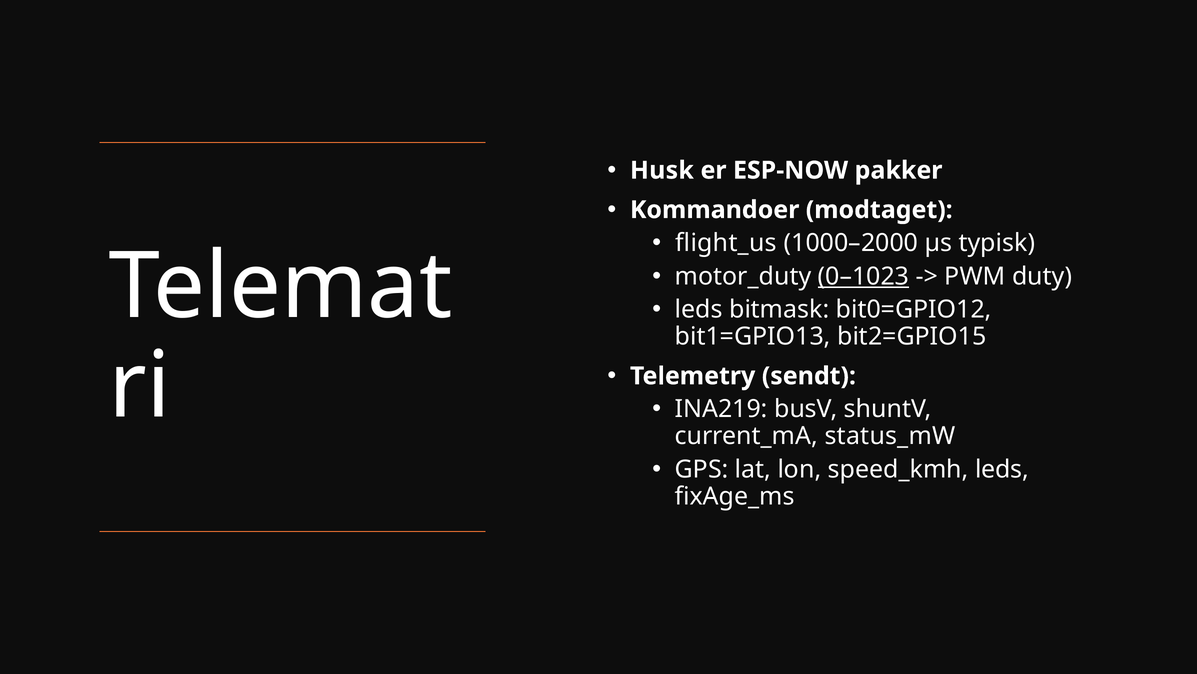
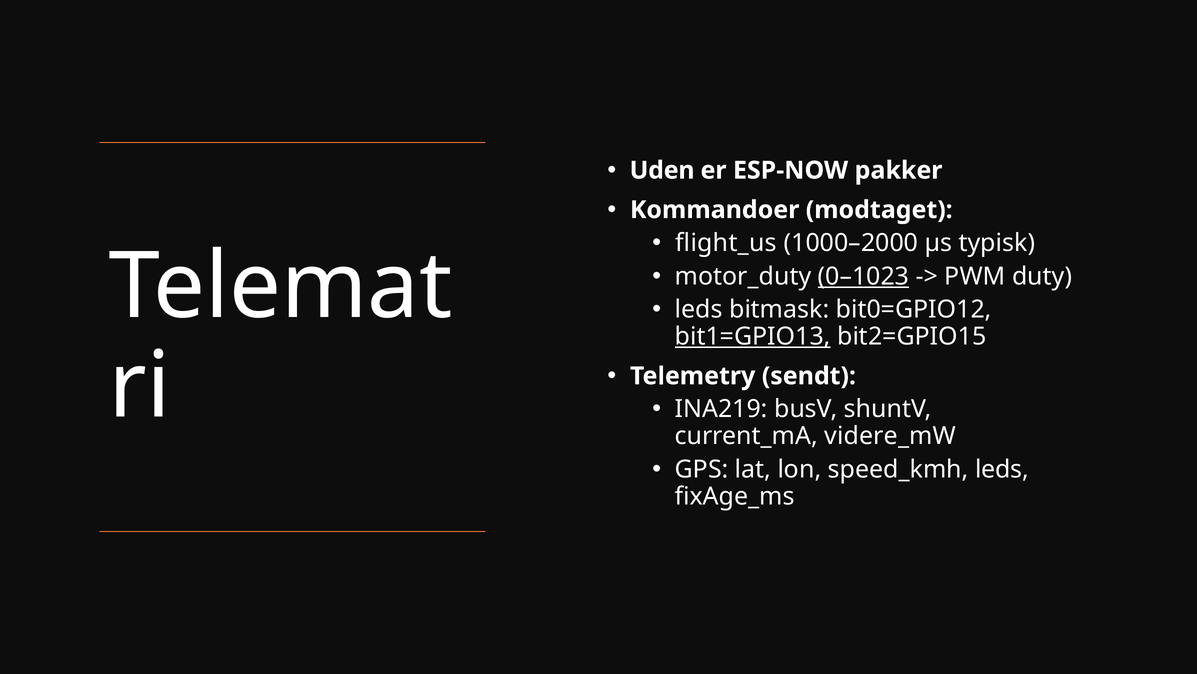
Husk: Husk -> Uden (662, 170)
bit1=GPIO13 underline: none -> present (753, 336)
status_mW: status_mW -> videre_mW (890, 436)
